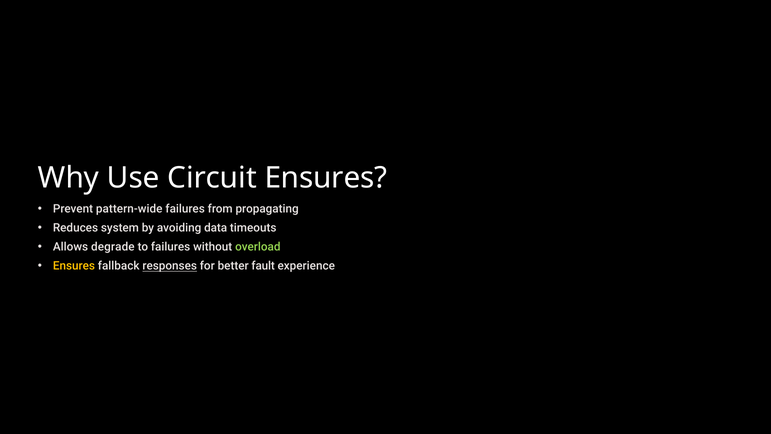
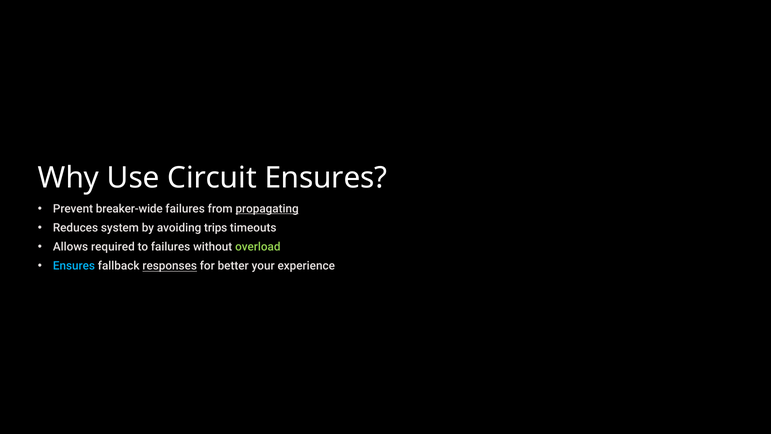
pattern-wide: pattern-wide -> breaker-wide (129, 209)
propagating underline: none -> present (267, 209)
data: data -> trips (216, 228)
degrade: degrade -> required (113, 247)
Ensures colour: yellow -> light blue (74, 266)
fault: fault -> your (263, 266)
